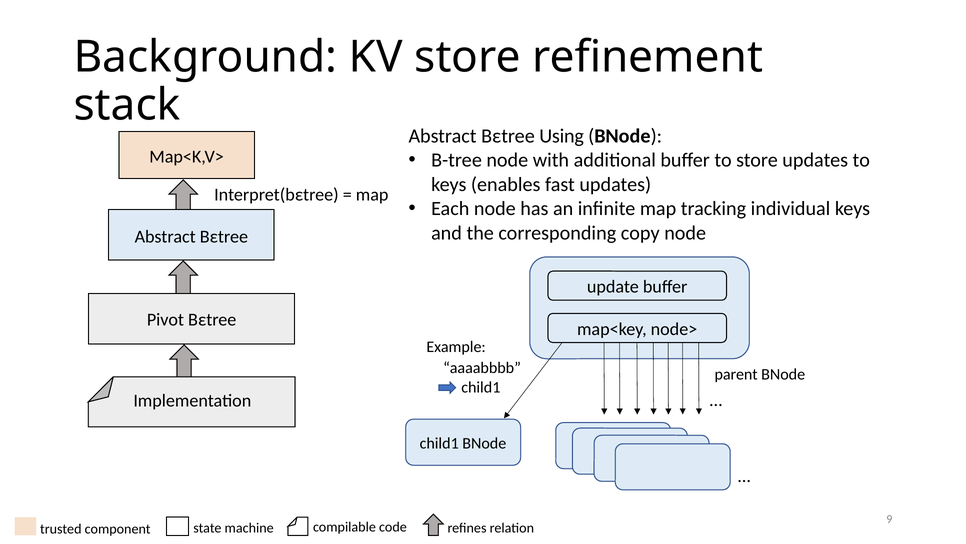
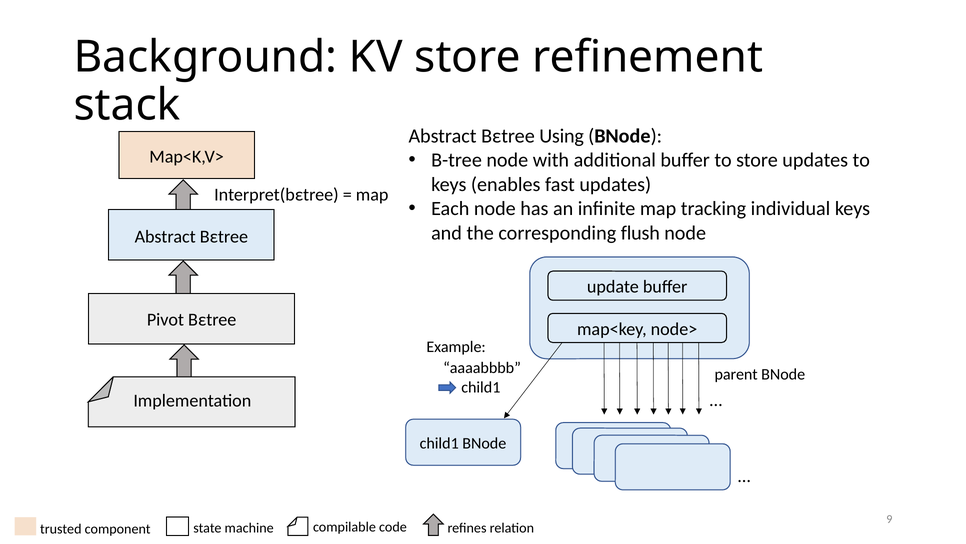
copy: copy -> flush (640, 233)
